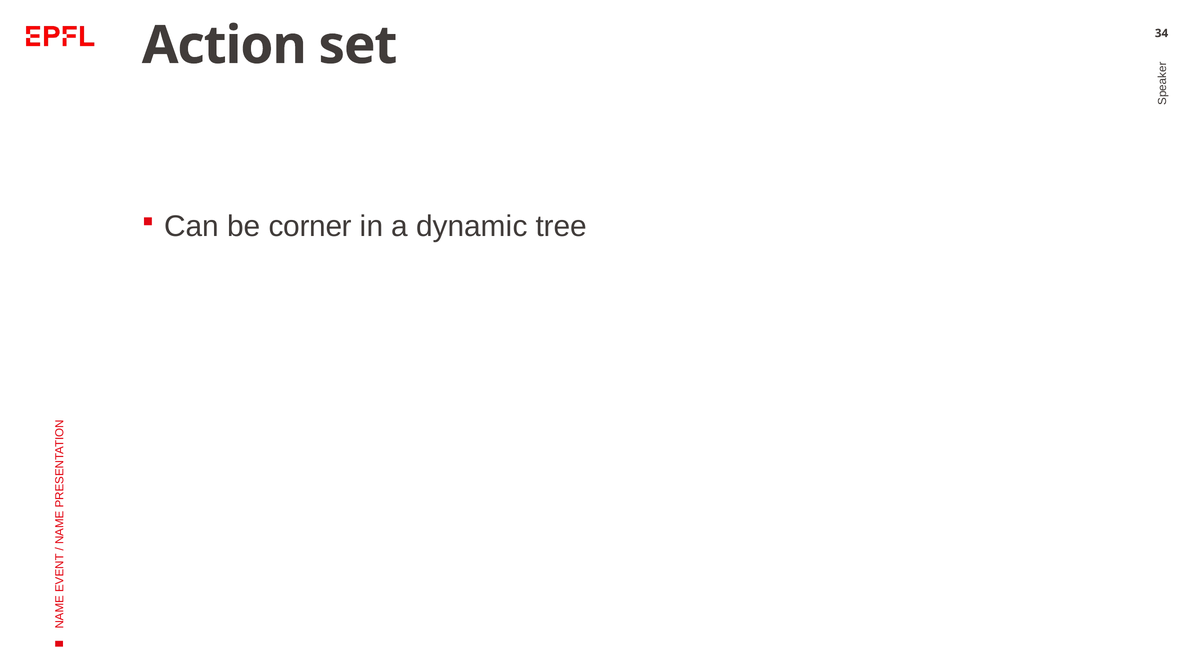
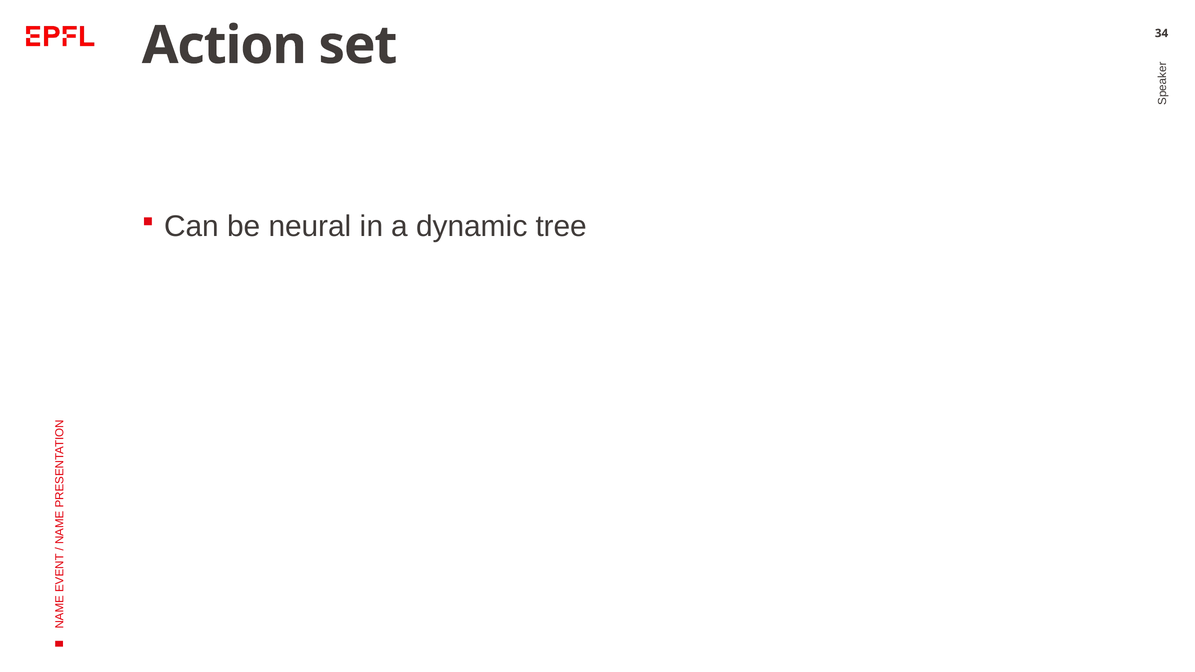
corner: corner -> neural (310, 226)
